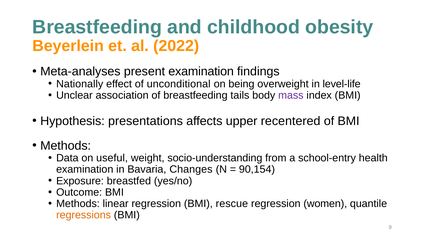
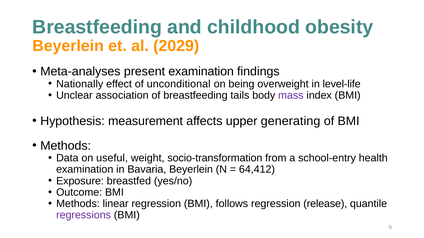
2022: 2022 -> 2029 (176, 46)
presentations: presentations -> measurement (146, 121)
recentered: recentered -> generating (291, 121)
socio-understanding: socio-understanding -> socio-transformation (215, 158)
Bavaria Changes: Changes -> Beyerlein (191, 170)
90,154: 90,154 -> 64,412 (257, 170)
rescue: rescue -> follows (232, 204)
women: women -> release (325, 204)
regressions colour: orange -> purple (84, 216)
